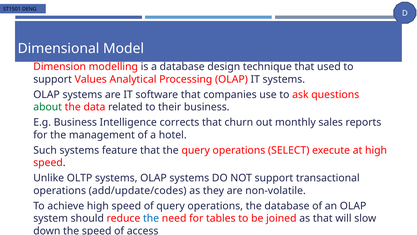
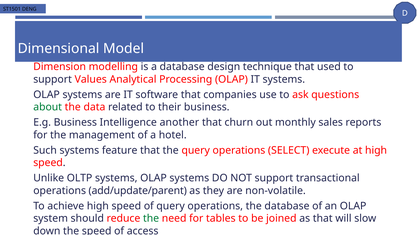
corrects: corrects -> another (179, 122)
add/update/codes: add/update/codes -> add/update/parent (138, 190)
the colour: blue -> green (151, 218)
